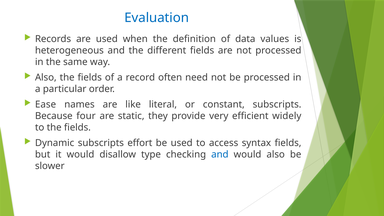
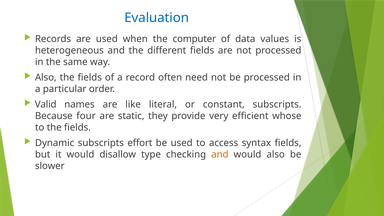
definition: definition -> computer (194, 39)
Ease: Ease -> Valid (46, 104)
widely: widely -> whose (287, 116)
and colour: blue -> orange (220, 155)
